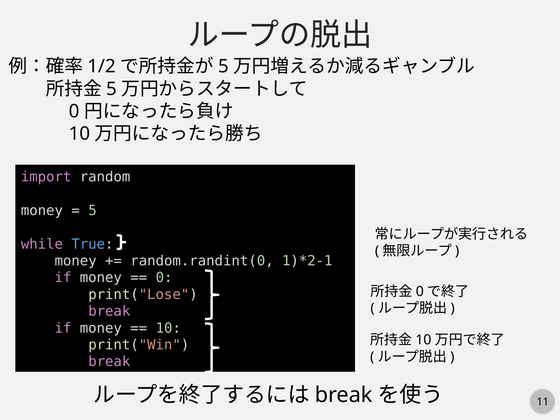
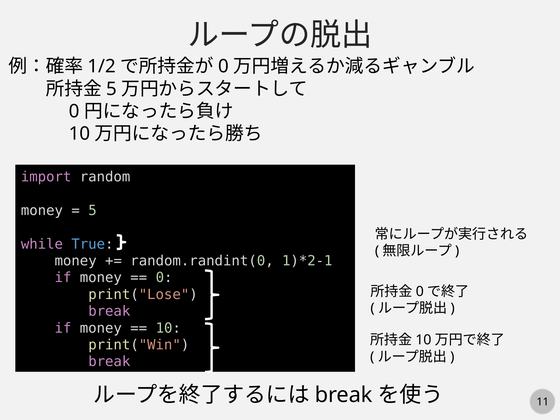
5: 5 -> 0 (223, 66)
